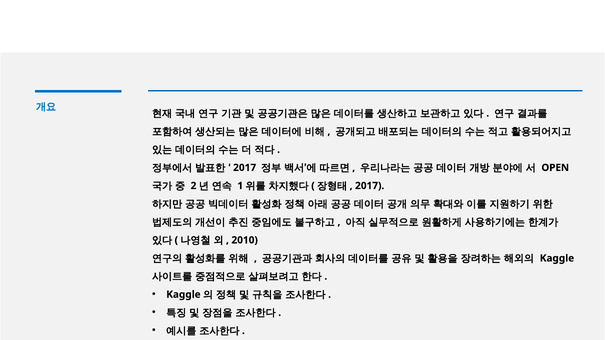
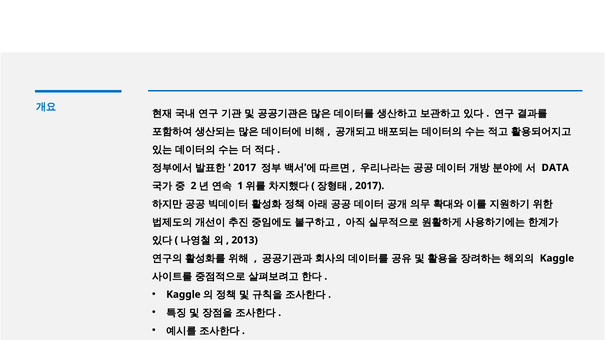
OPEN: OPEN -> DATA (555, 168)
2010: 2010 -> 2013 (245, 240)
